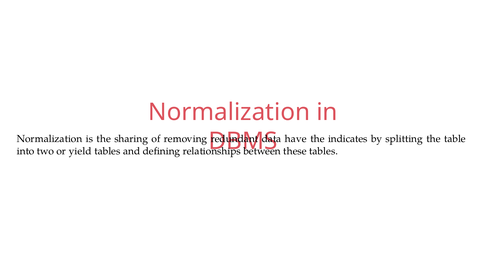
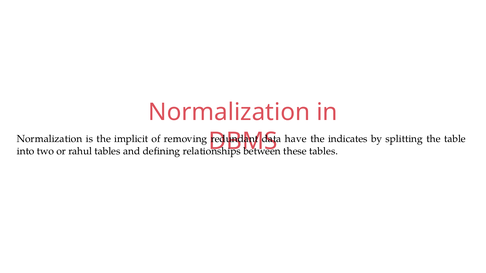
sharing: sharing -> implicit (131, 139)
yield: yield -> rahul (80, 151)
